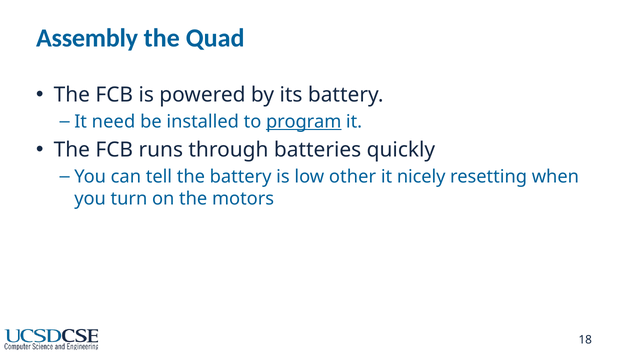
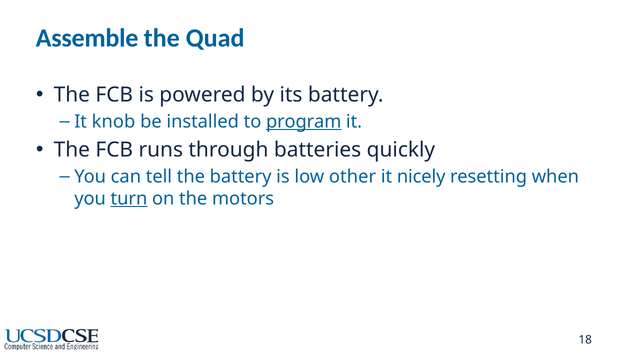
Assembly: Assembly -> Assemble (87, 38)
need: need -> knob (114, 122)
turn underline: none -> present (129, 198)
